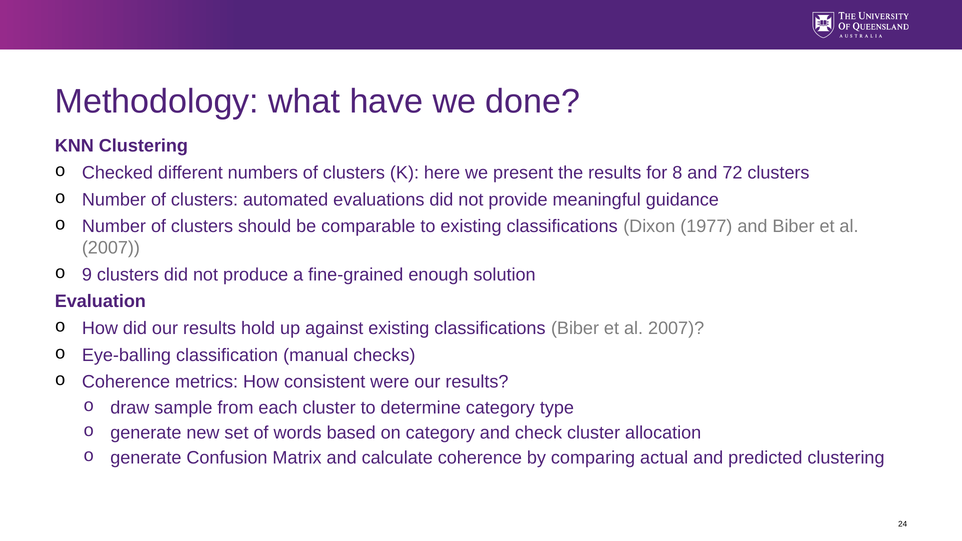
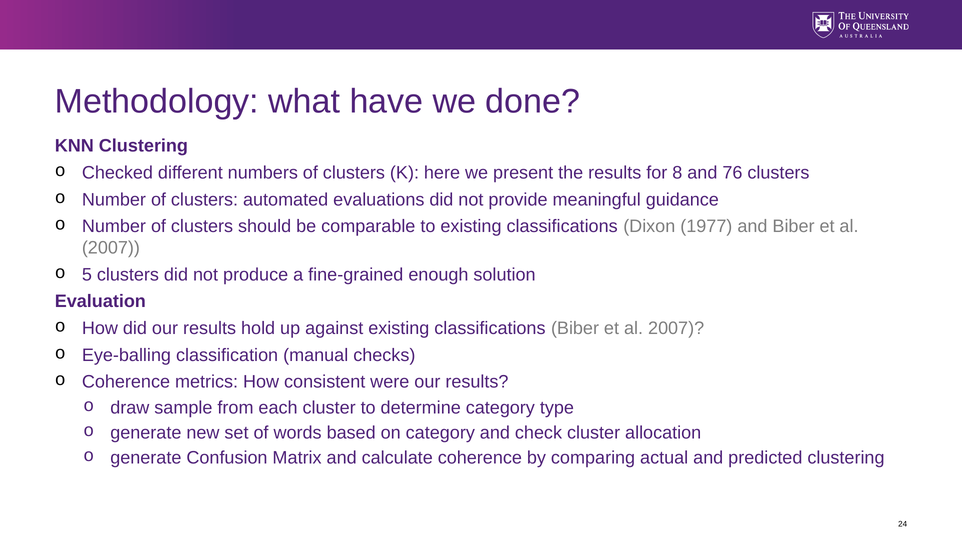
72: 72 -> 76 (732, 173)
9: 9 -> 5 (87, 275)
